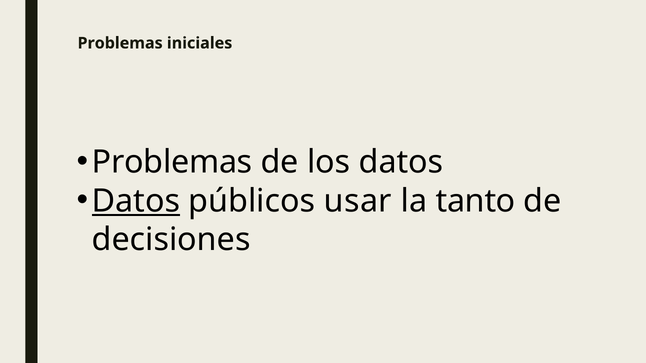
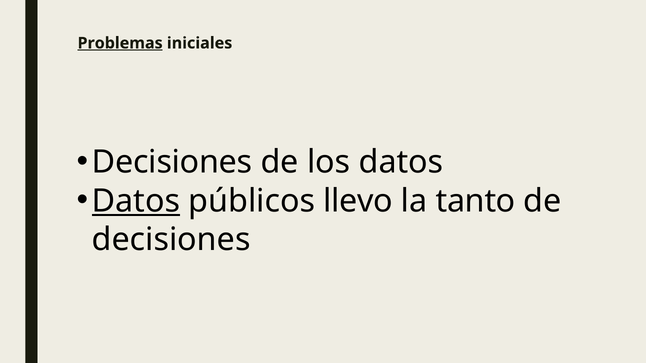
Problemas underline: none -> present (120, 43)
Problemas: Problemas -> Decisiones (172, 162)
usar: usar -> llevo (358, 201)
